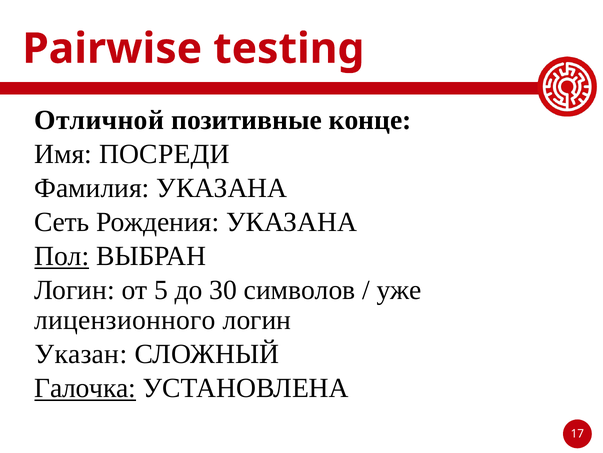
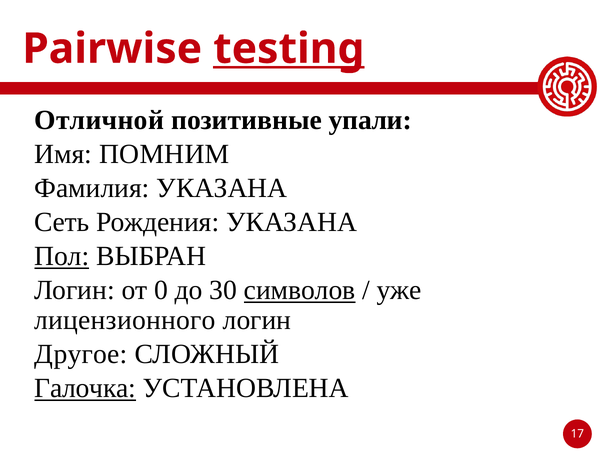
testing underline: none -> present (289, 49)
конце: конце -> упали (370, 120)
ПОСРЕДИ: ПОСРЕДИ -> ПОМНИМ (164, 154)
5: 5 -> 0 (161, 290)
символов underline: none -> present (300, 290)
Указан: Указан -> Другое (81, 354)
